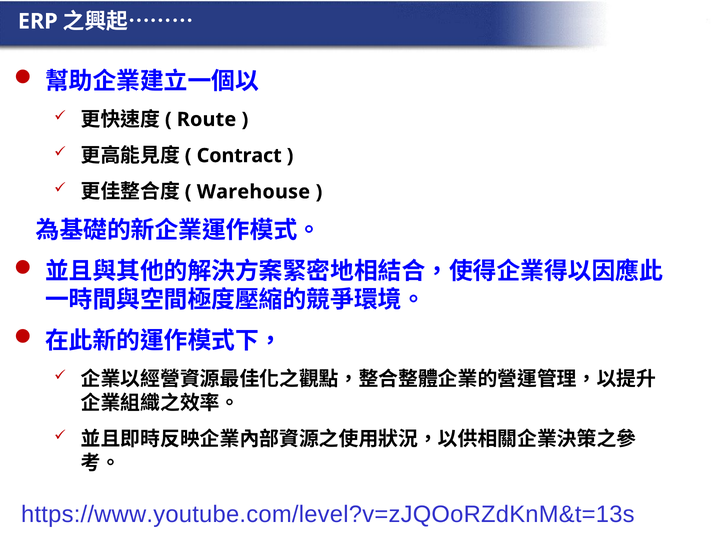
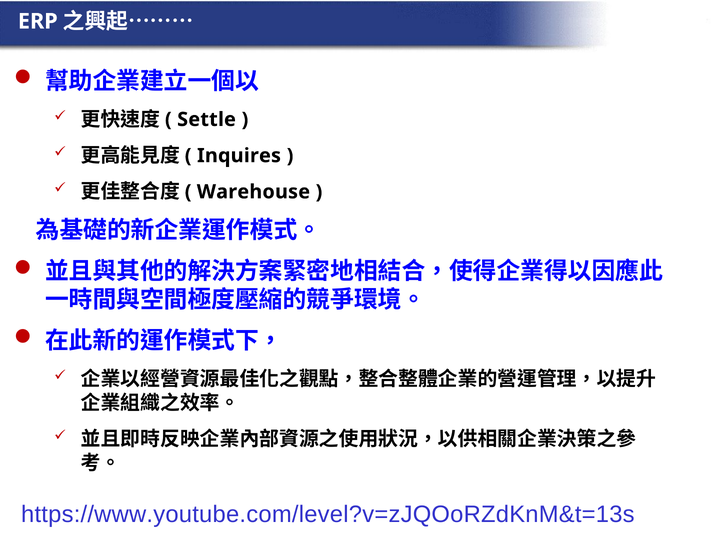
Route: Route -> Settle (207, 119)
Contract: Contract -> Inquires (239, 156)
